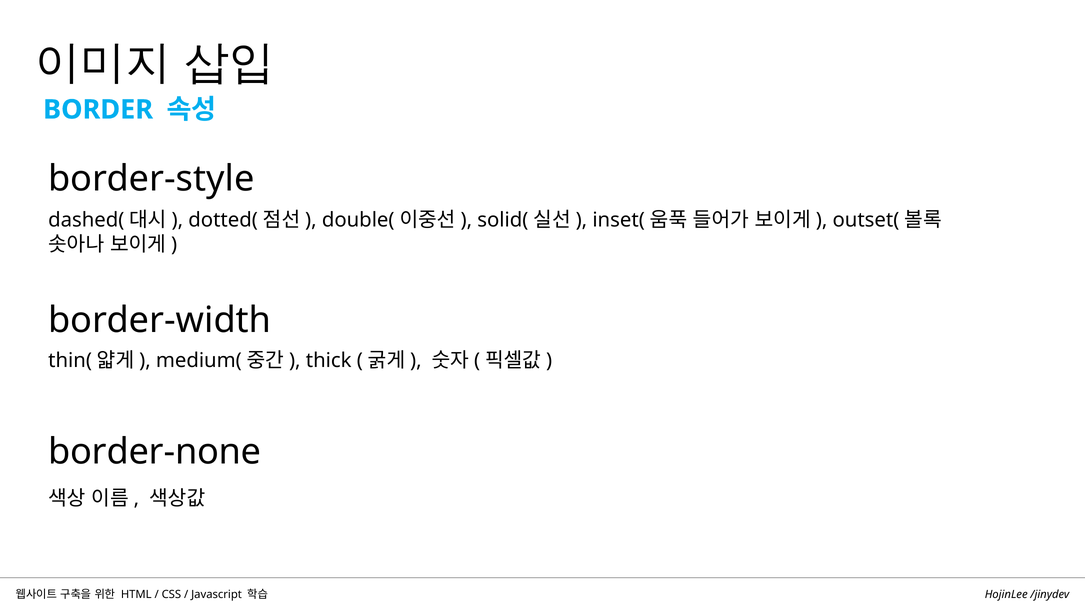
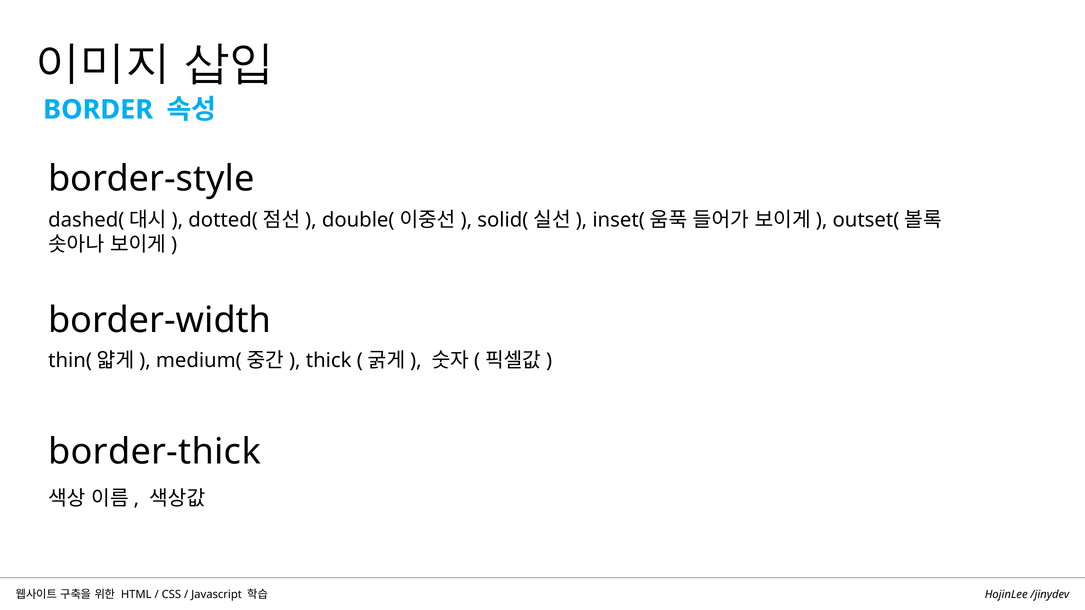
border-none: border-none -> border-thick (155, 452)
